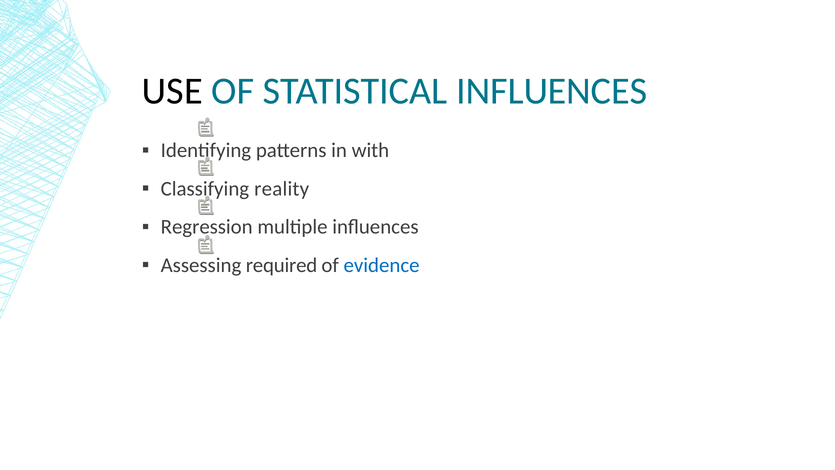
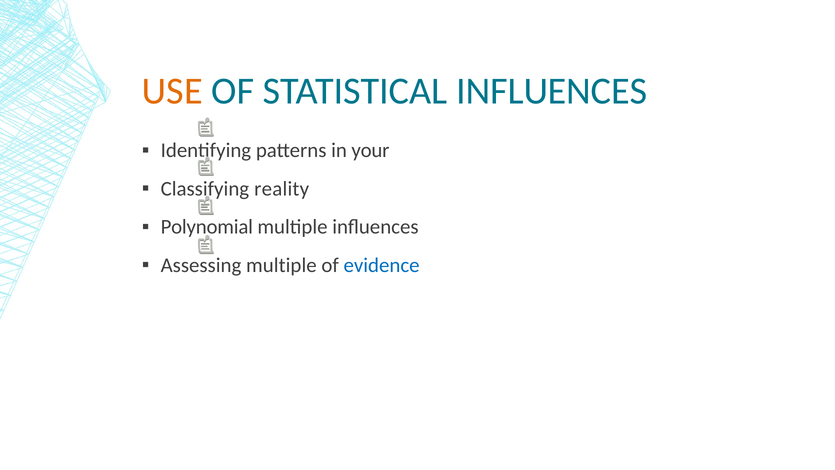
USE colour: black -> orange (172, 91)
with: with -> your (370, 150)
Regression: Regression -> Polynomial (207, 227)
Assessing required: required -> multiple (281, 265)
